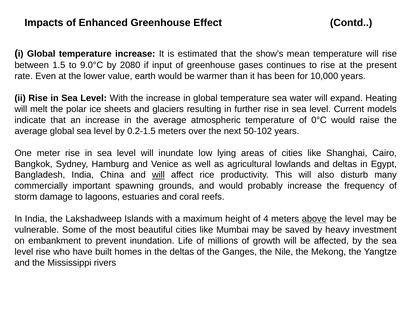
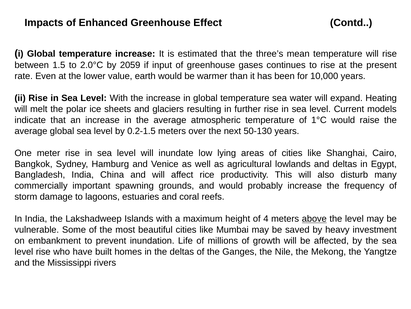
show’s: show’s -> three’s (270, 54)
9.0°C: 9.0°C -> 2.0°C (92, 65)
2080: 2080 -> 2059 (130, 65)
0°C: 0°C -> 1°C (319, 120)
50-102: 50-102 -> 50-130 (258, 131)
will underline: present -> none (158, 175)
